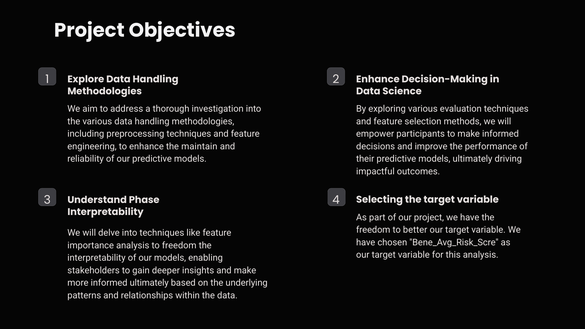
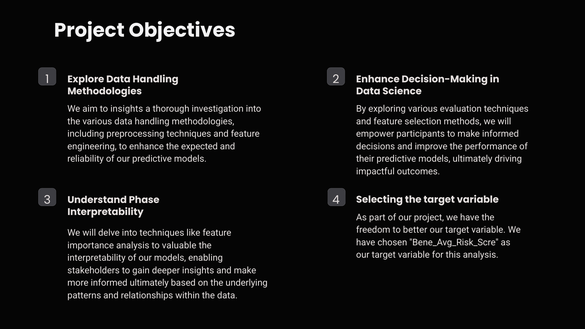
to address: address -> insights (127, 109)
maintain: maintain -> expected (199, 146)
to freedom: freedom -> valuable (179, 245)
